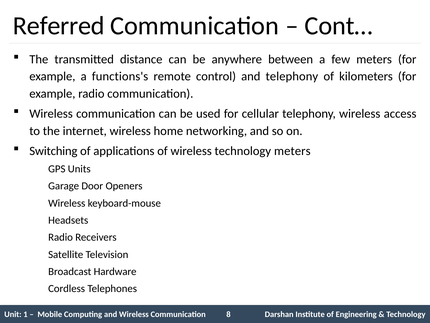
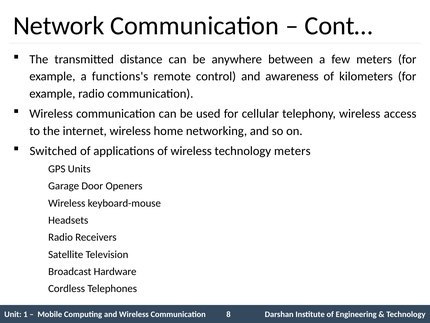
Referred: Referred -> Network (59, 26)
and telephony: telephony -> awareness (292, 76)
Switching: Switching -> Switched (53, 151)
